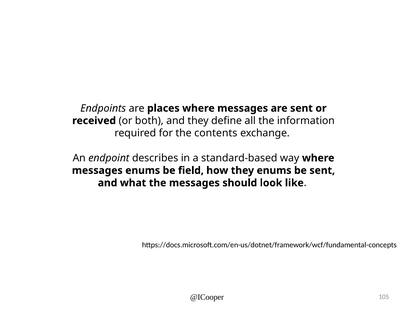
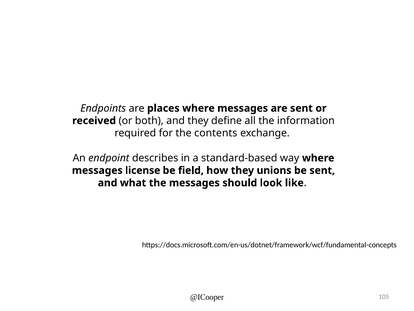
messages enums: enums -> license (143, 170)
they enums: enums -> unions (274, 170)
